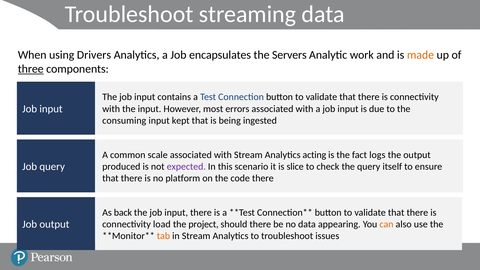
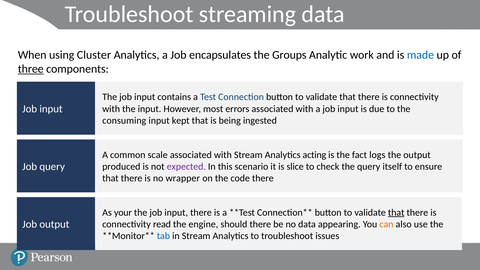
Drivers: Drivers -> Cluster (94, 55)
Servers: Servers -> Groups (289, 55)
made colour: orange -> blue (420, 55)
platform: platform -> wrapper (183, 178)
back: back -> your (123, 213)
that underline: none -> present (396, 213)
load: load -> read (162, 224)
project: project -> engine (203, 224)
tab colour: orange -> blue (163, 236)
